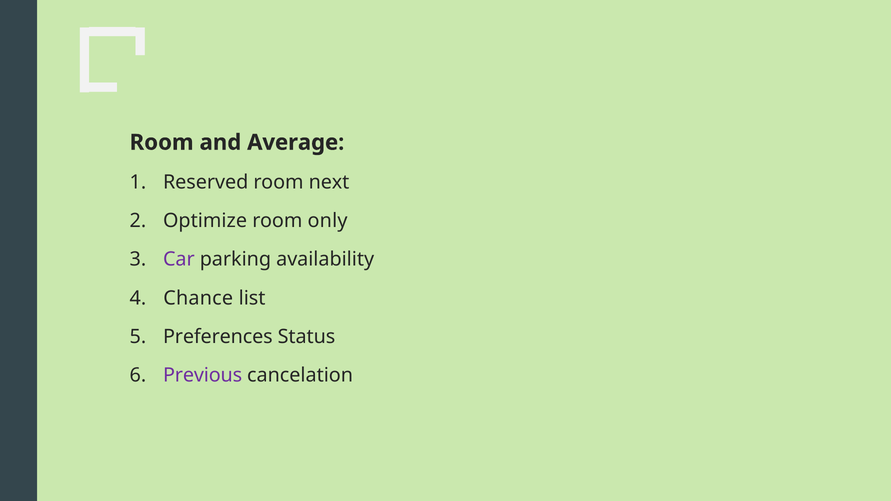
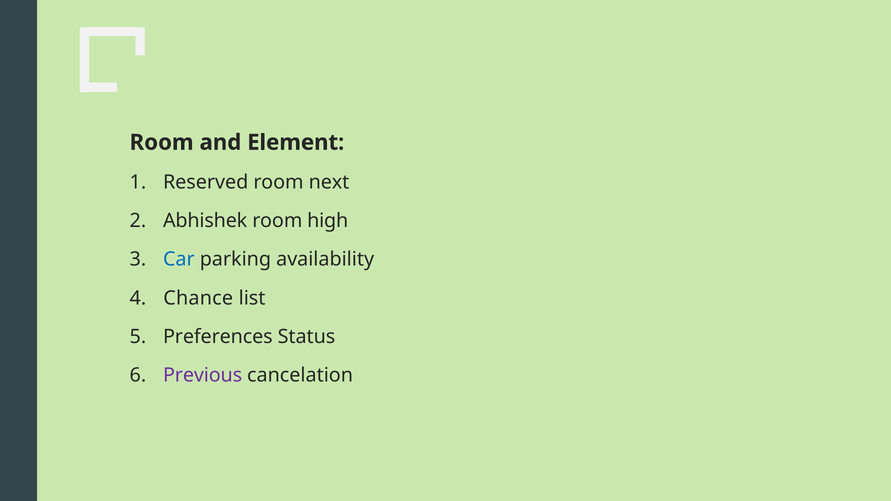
Average: Average -> Element (296, 142)
Optimize: Optimize -> Abhishek (205, 221)
only: only -> high (328, 221)
Car colour: purple -> blue (179, 260)
